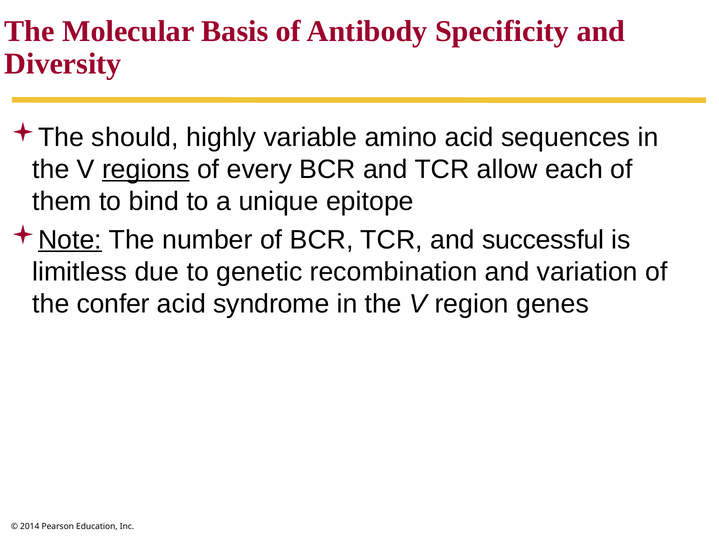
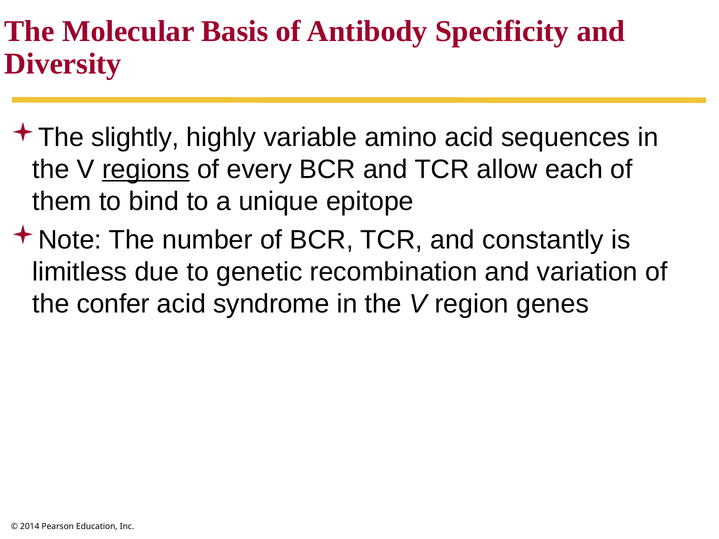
should: should -> slightly (135, 137)
Note underline: present -> none (70, 240)
successful: successful -> constantly (543, 240)
